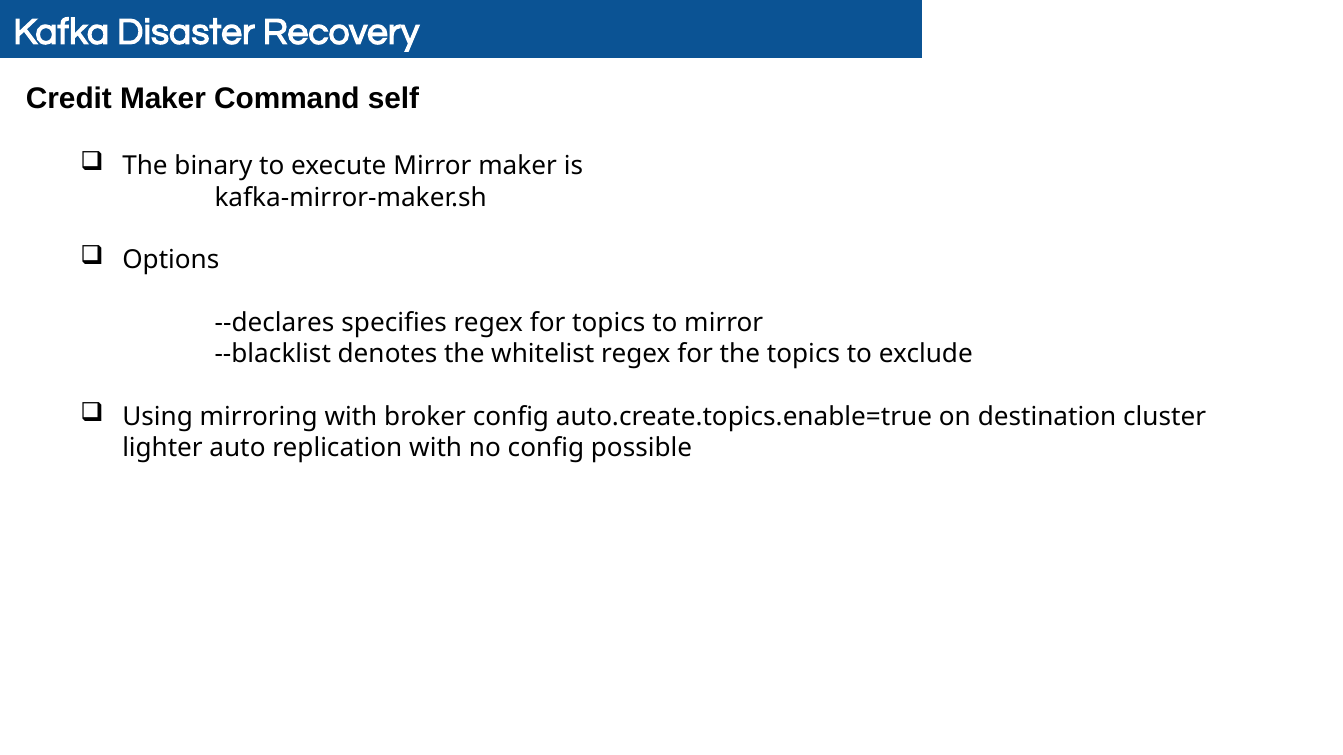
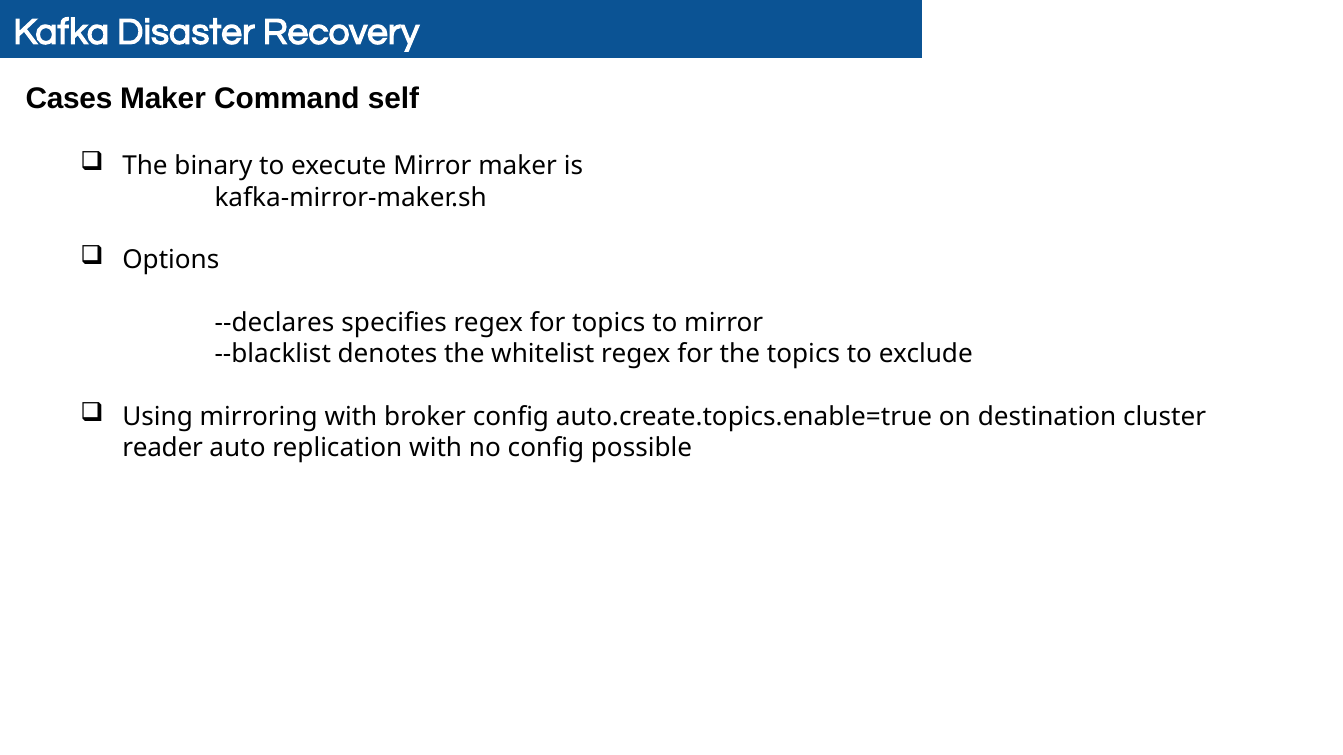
Credit: Credit -> Cases (69, 99)
lighter: lighter -> reader (163, 449)
